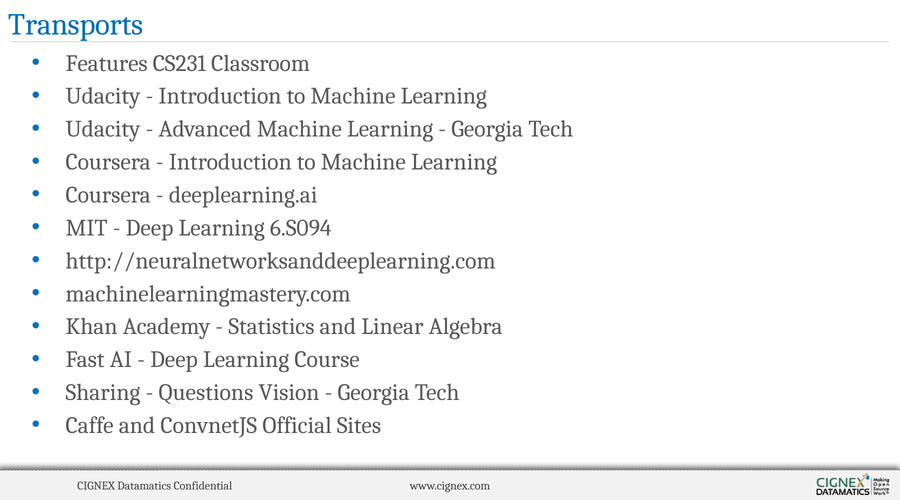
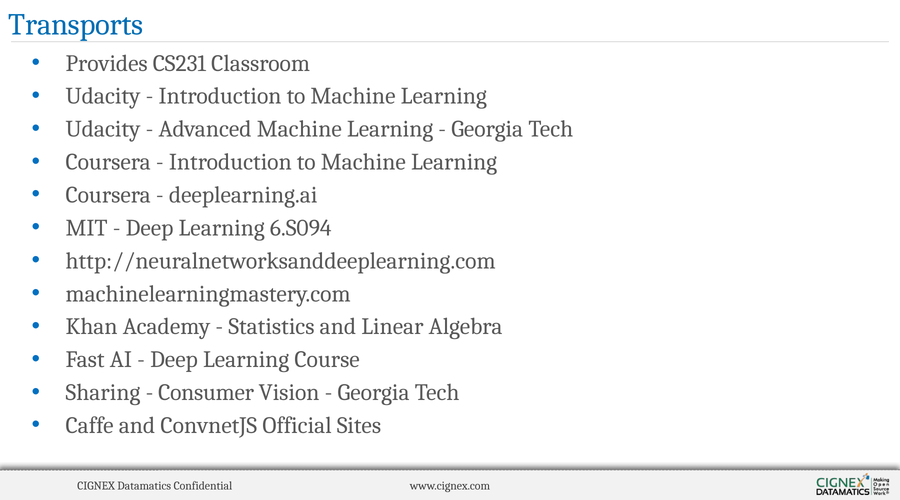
Features: Features -> Provides (107, 63)
Questions: Questions -> Consumer (206, 393)
